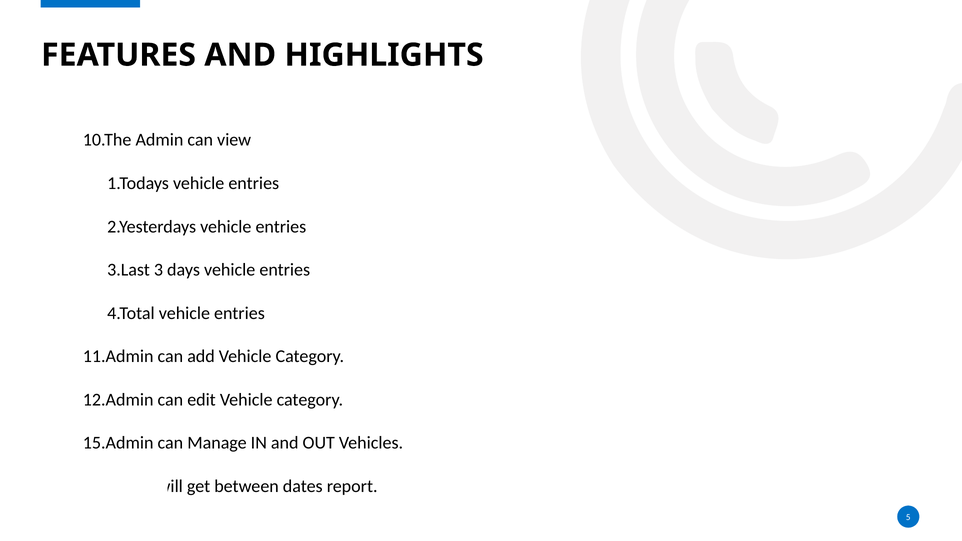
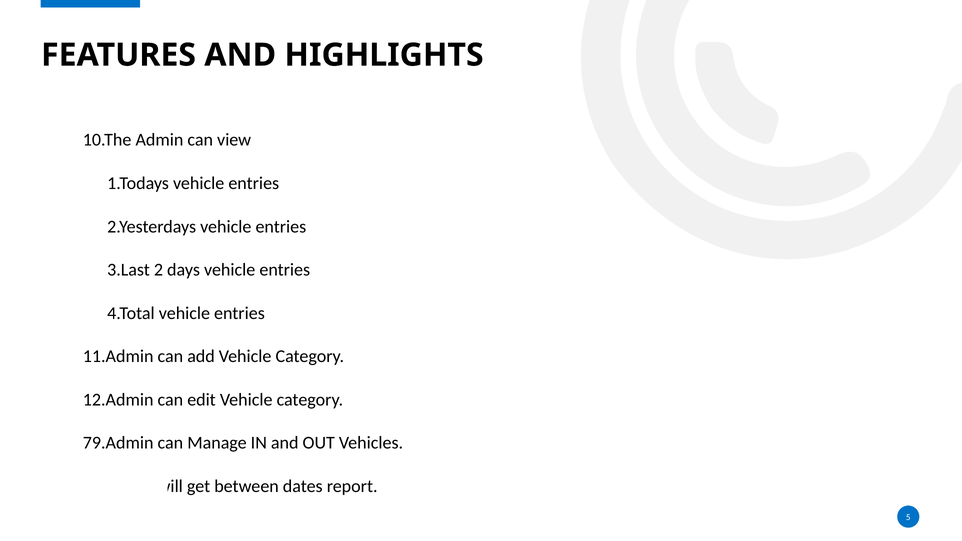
3: 3 -> 2 (158, 270)
15.Admin: 15.Admin -> 79.Admin (118, 443)
